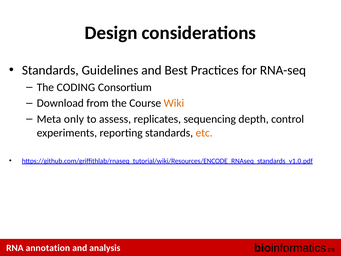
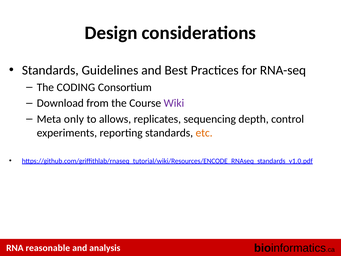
Wiki colour: orange -> purple (174, 103)
assess: assess -> allows (115, 119)
annotation: annotation -> reasonable (48, 248)
